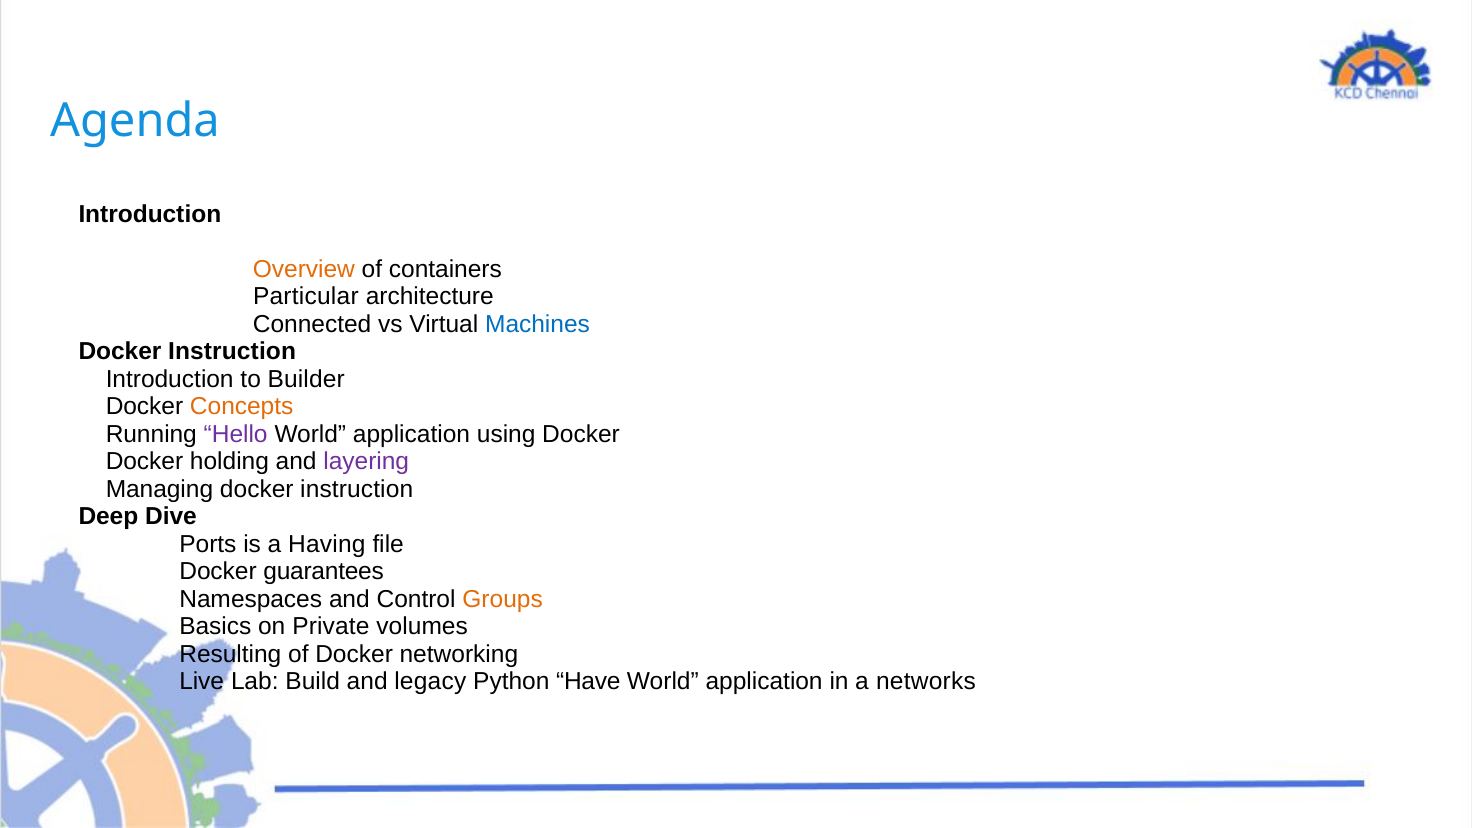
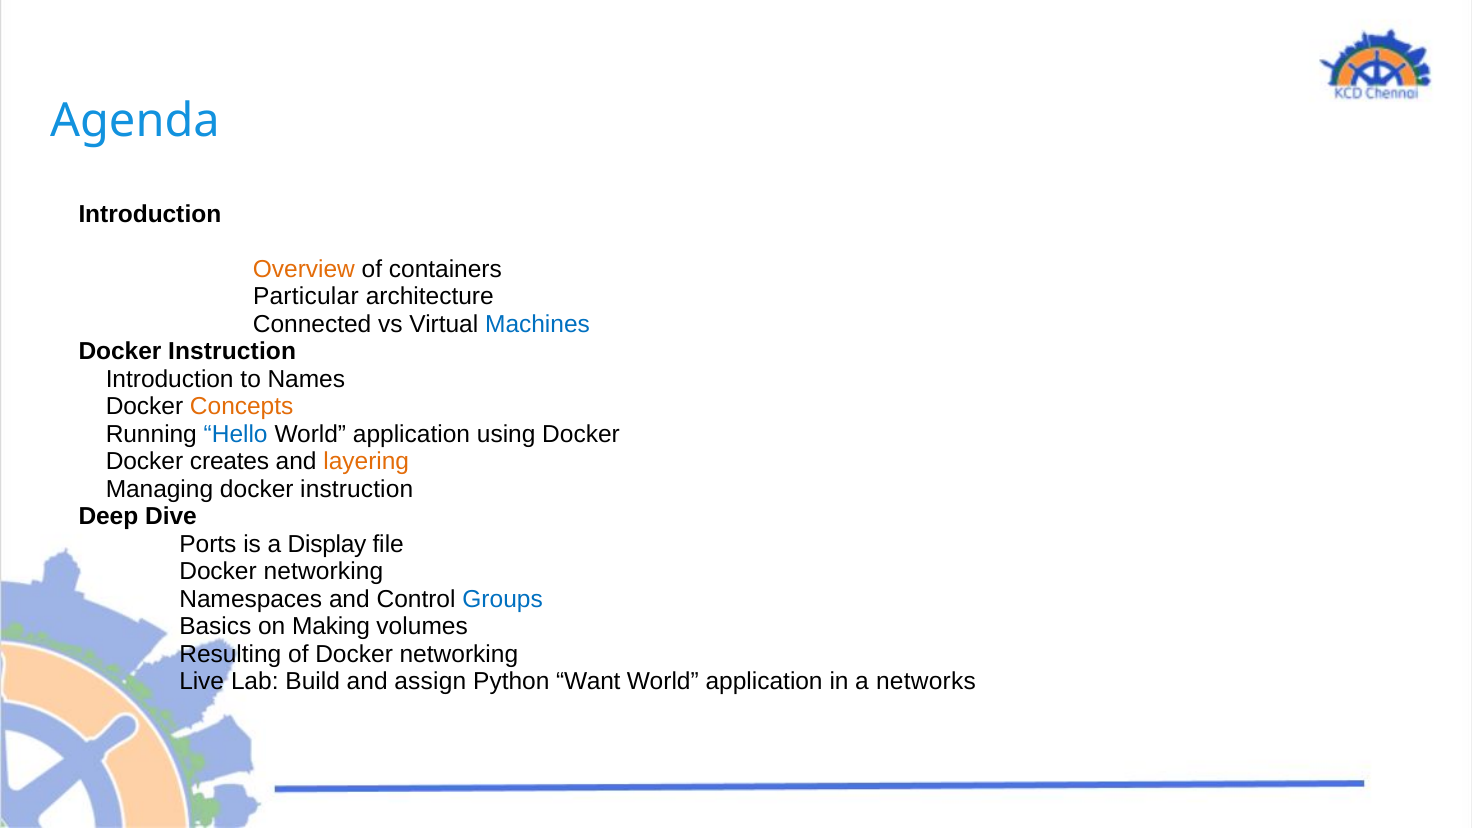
Builder: Builder -> Names (306, 379)
Hello colour: purple -> blue (236, 434)
holding: holding -> creates (230, 462)
layering colour: purple -> orange (366, 462)
Having: Having -> Display (327, 544)
guarantees: guarantees -> networking (323, 572)
Groups colour: orange -> blue (503, 599)
Private: Private -> Making (331, 626)
legacy: legacy -> assign (430, 681)
Have: Have -> Want (588, 681)
